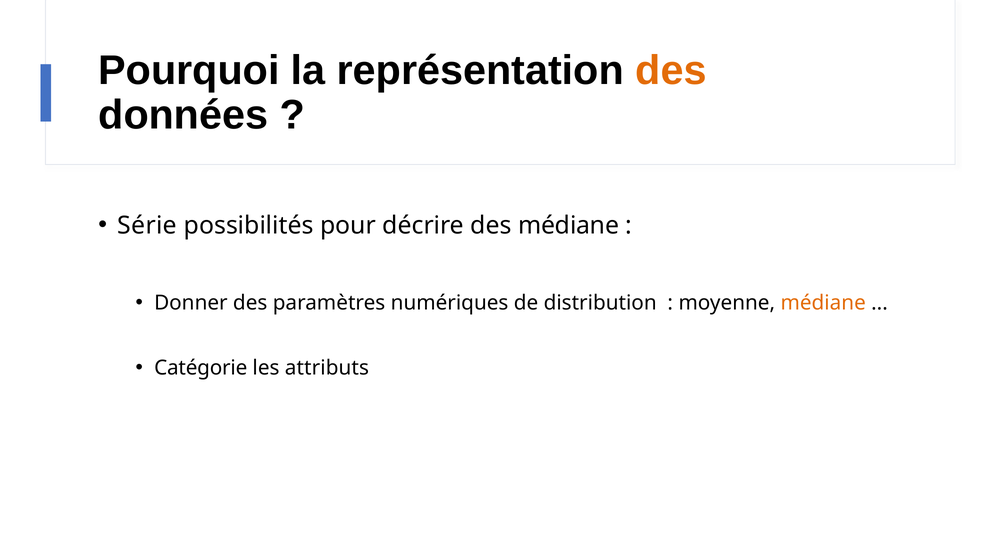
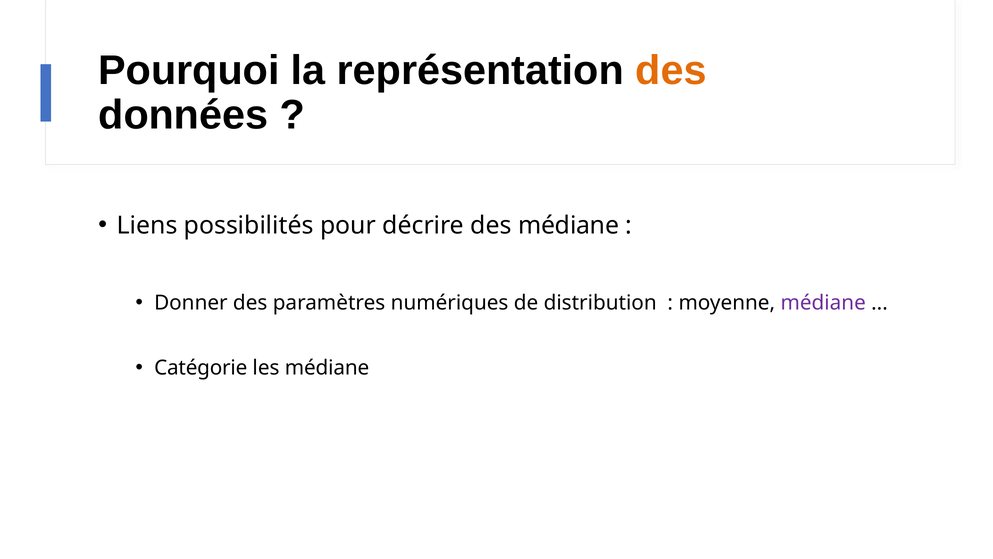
Série: Série -> Liens (147, 225)
médiane colour: orange -> purple (823, 303)
les attributs: attributs -> médiane (327, 368)
